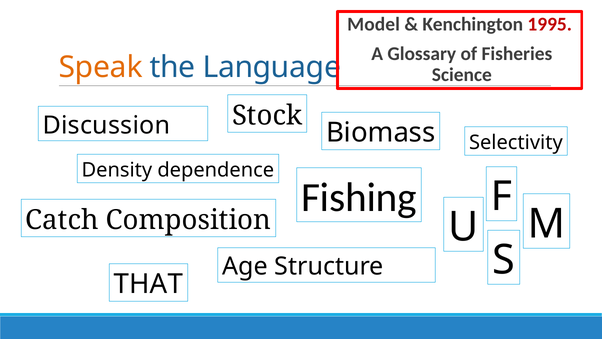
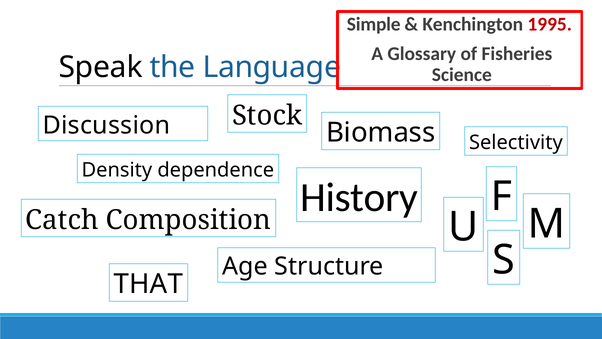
Model: Model -> Simple (374, 24)
Speak colour: orange -> black (101, 67)
Fishing: Fishing -> History (359, 198)
